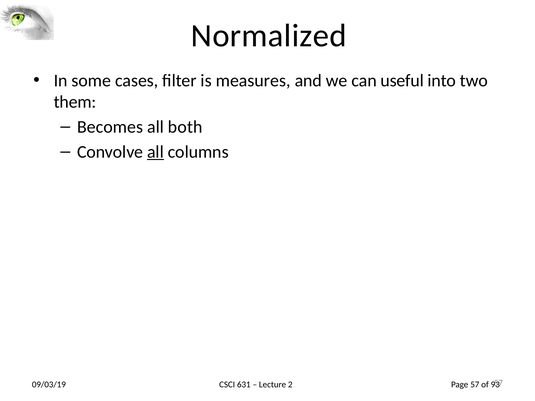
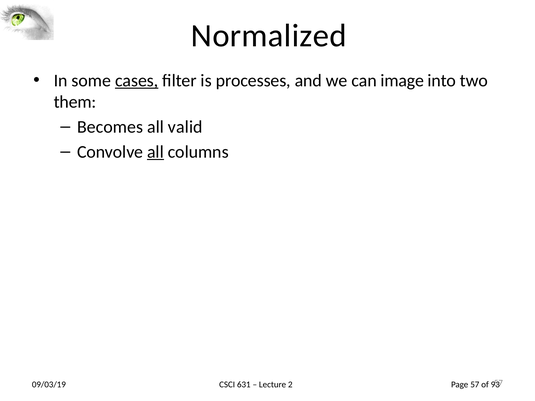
cases underline: none -> present (137, 81)
measures: measures -> processes (253, 81)
useful: useful -> image (402, 81)
both: both -> valid (185, 127)
